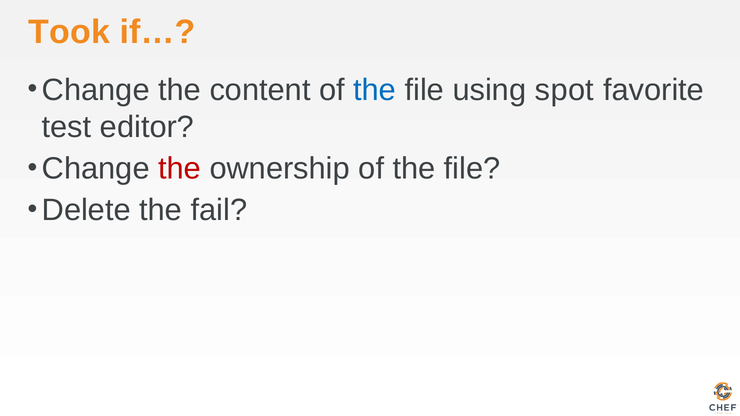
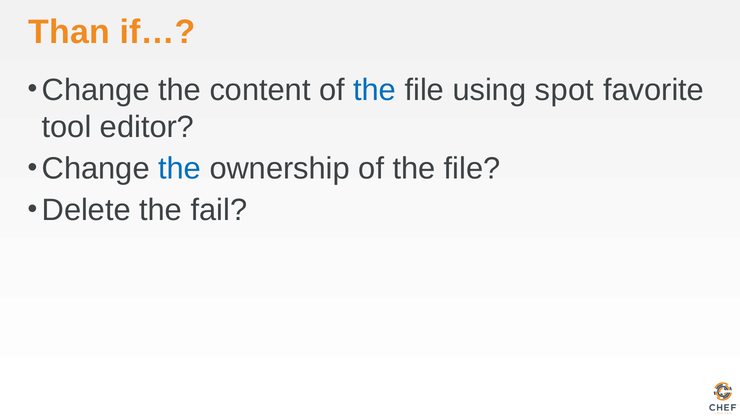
Took: Took -> Than (69, 32)
test: test -> tool (67, 127)
the colour: red -> blue (180, 169)
